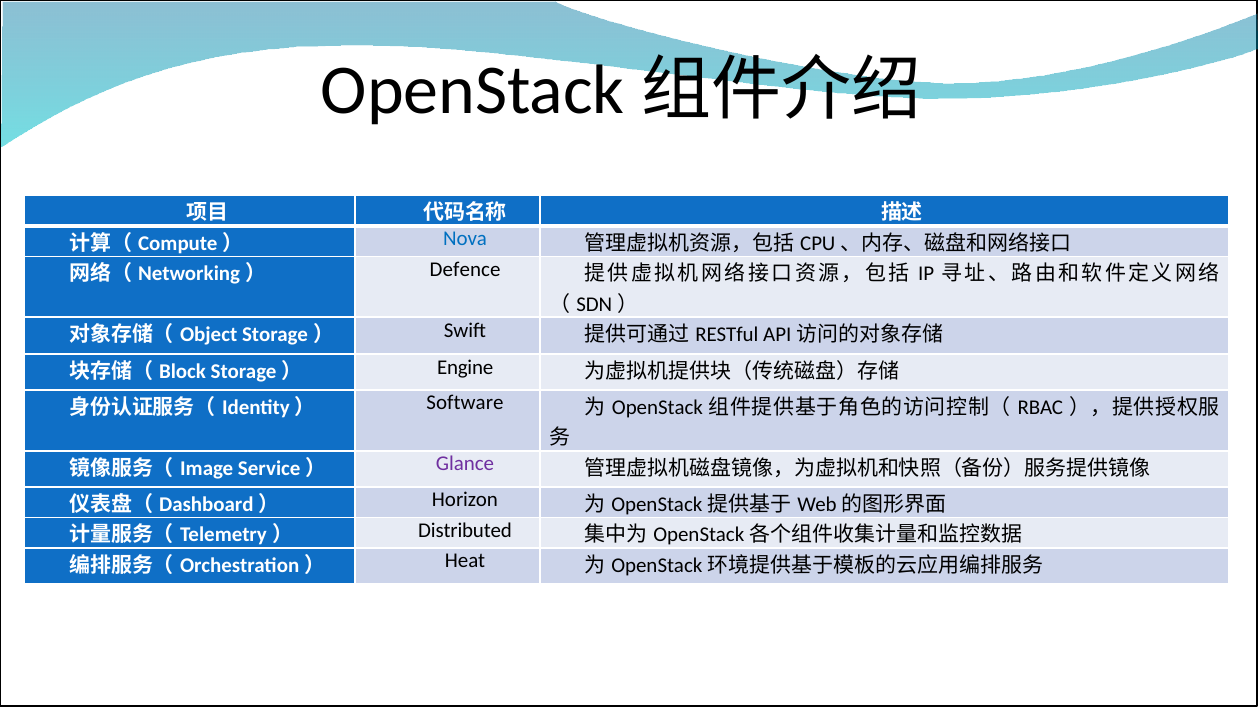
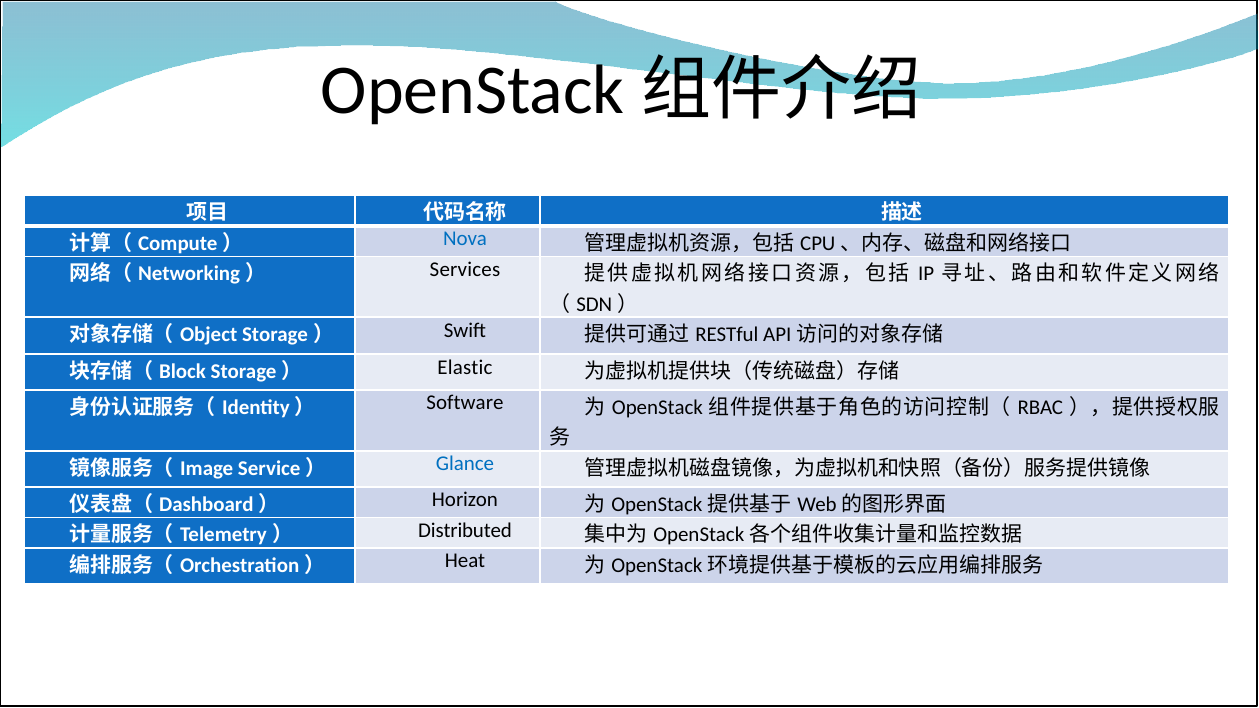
Defence: Defence -> Services (465, 269)
Engine: Engine -> Elastic (465, 367)
Glance colour: purple -> blue (465, 464)
